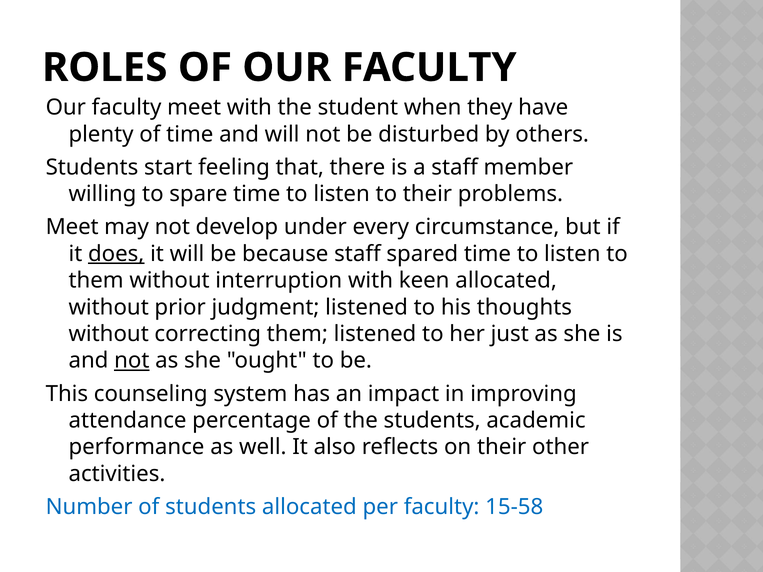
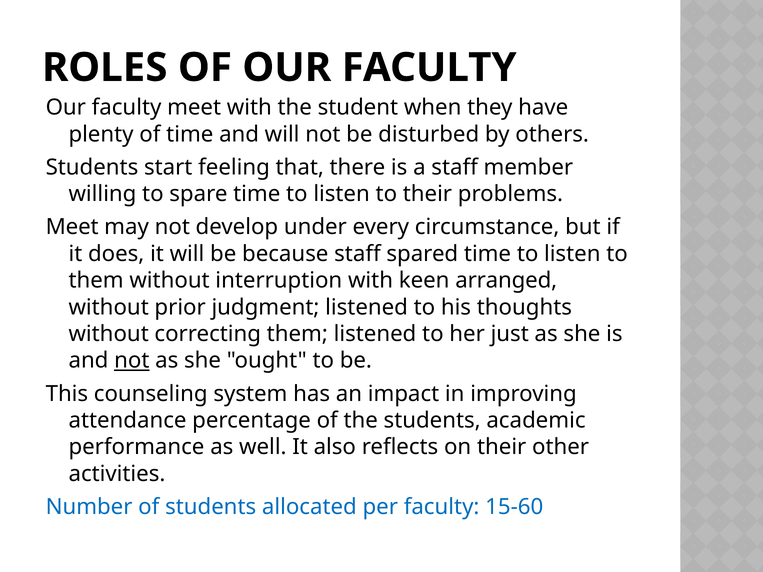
does underline: present -> none (116, 254)
keen allocated: allocated -> arranged (506, 281)
15-58: 15-58 -> 15-60 (514, 507)
